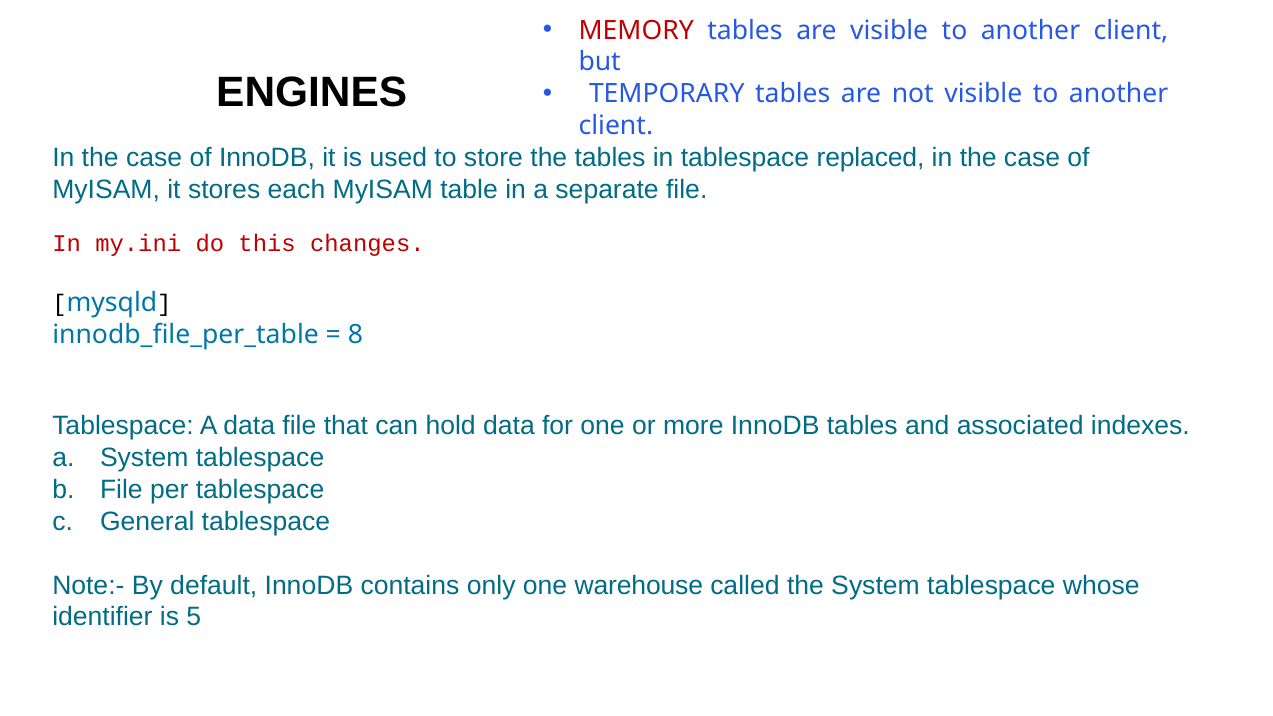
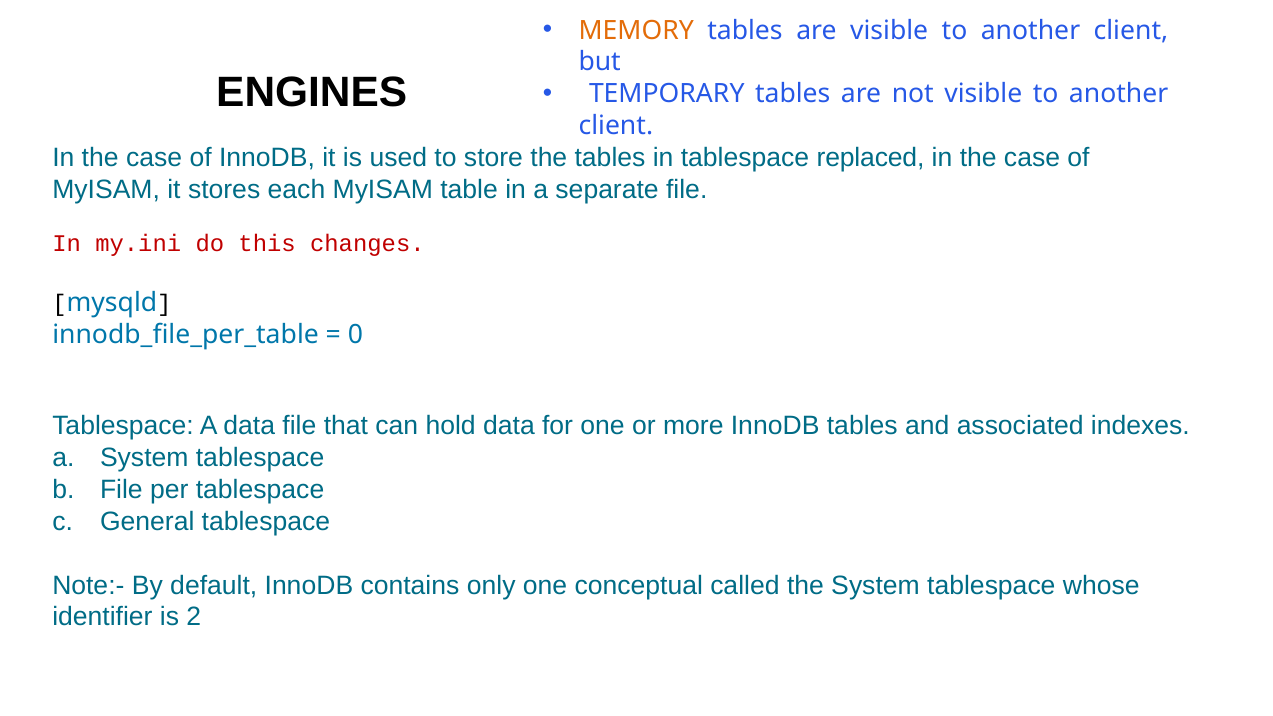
MEMORY colour: red -> orange (636, 30)
8: 8 -> 0 (355, 334)
warehouse: warehouse -> conceptual (639, 585)
5: 5 -> 2 (194, 617)
